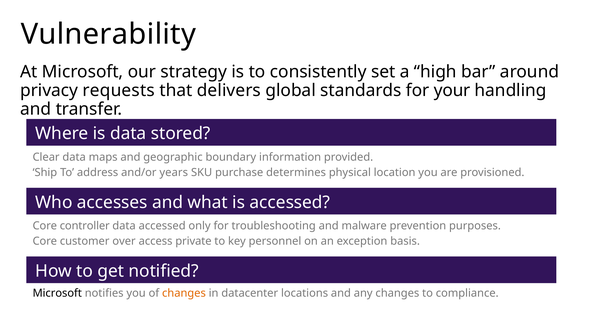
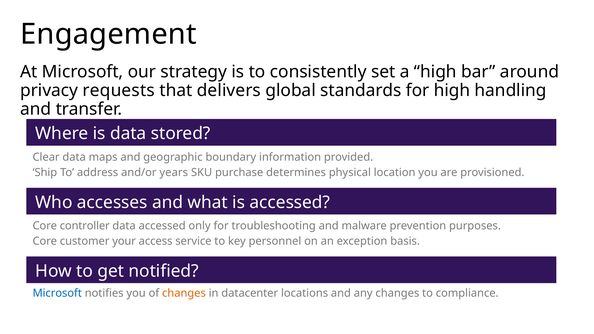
Vulnerability: Vulnerability -> Engagement (108, 34)
for your: your -> high (452, 90)
over: over -> your (124, 241)
private: private -> service (193, 241)
Microsoft colour: black -> blue (57, 293)
